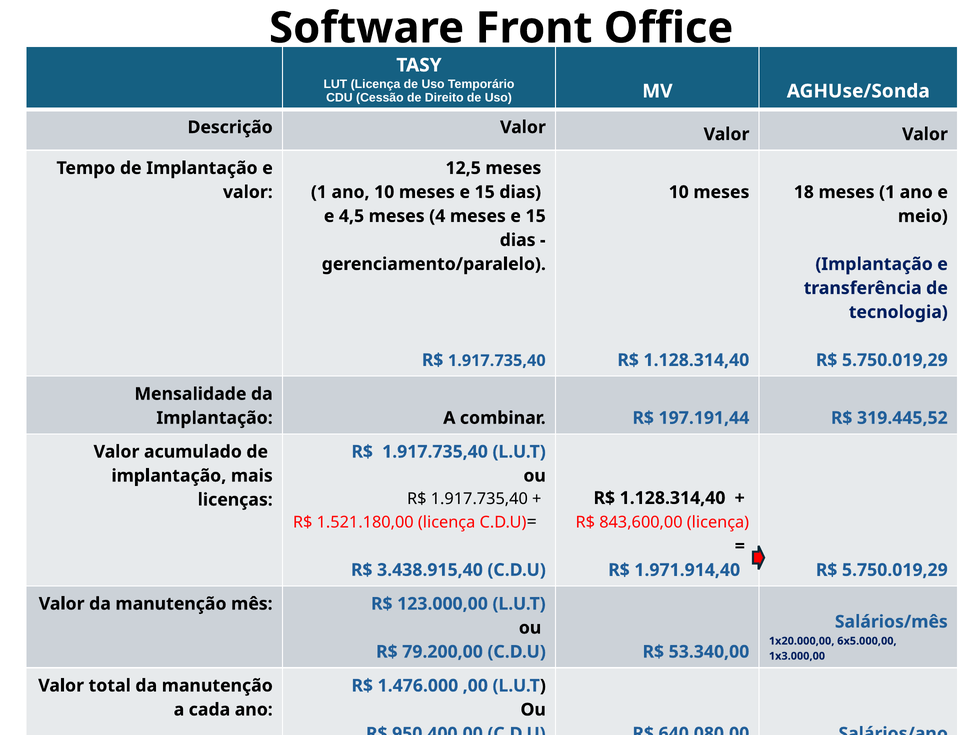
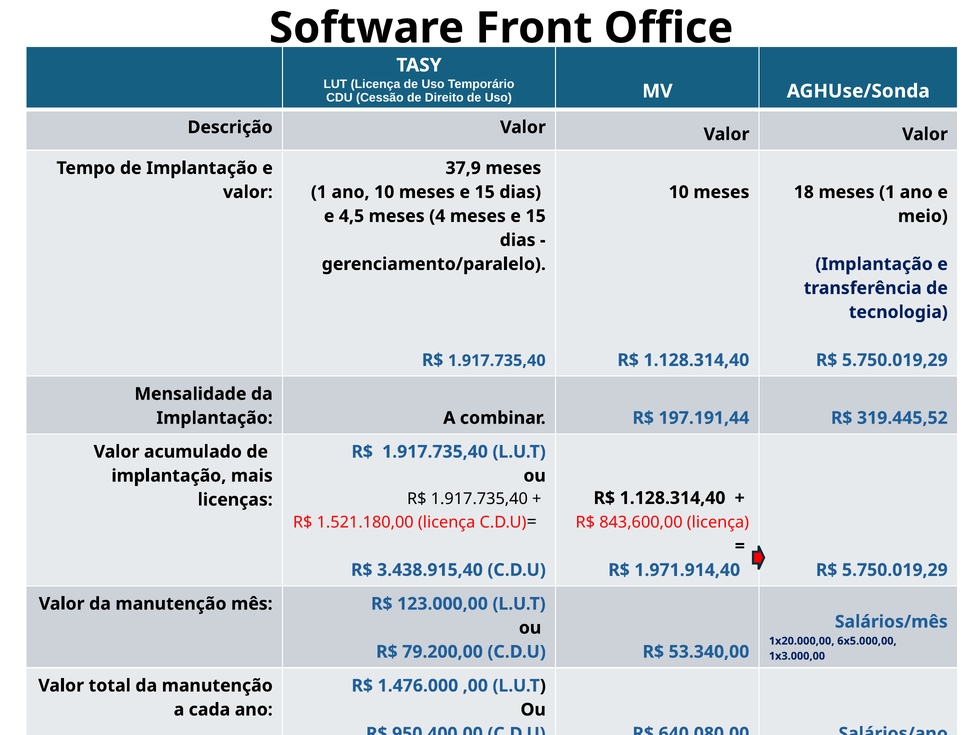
12,5: 12,5 -> 37,9 (463, 168)
